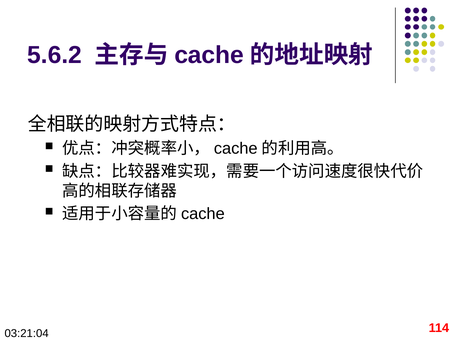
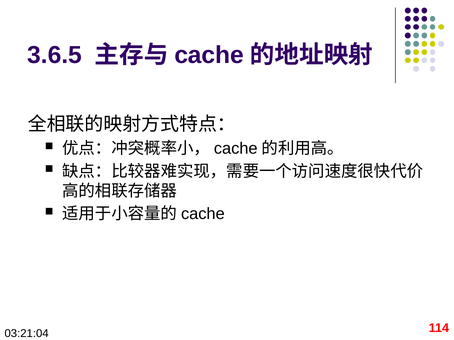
5.6.2: 5.6.2 -> 3.6.5 (55, 55)
